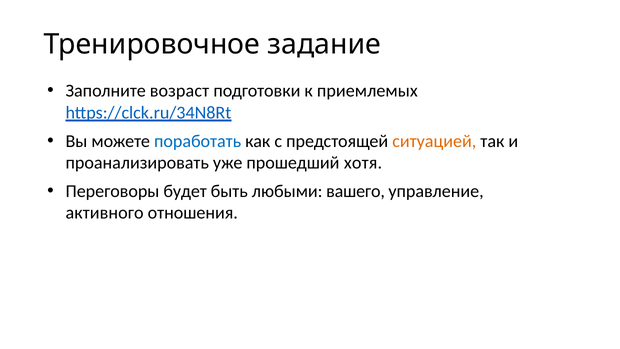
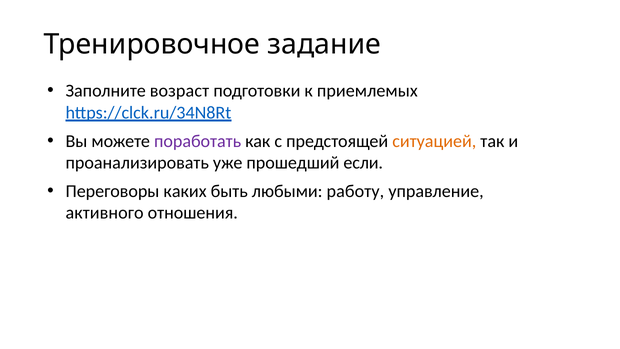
поработать colour: blue -> purple (198, 141)
хотя: хотя -> если (363, 163)
будет: будет -> каких (185, 191)
вашего: вашего -> работу (355, 191)
